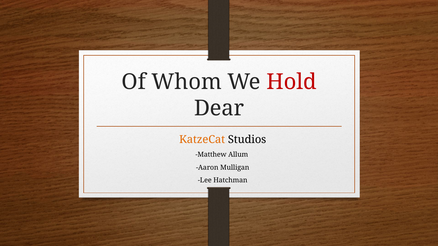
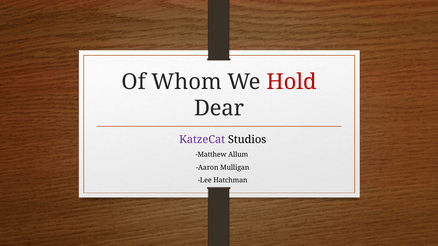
KatzeCat colour: orange -> purple (202, 140)
